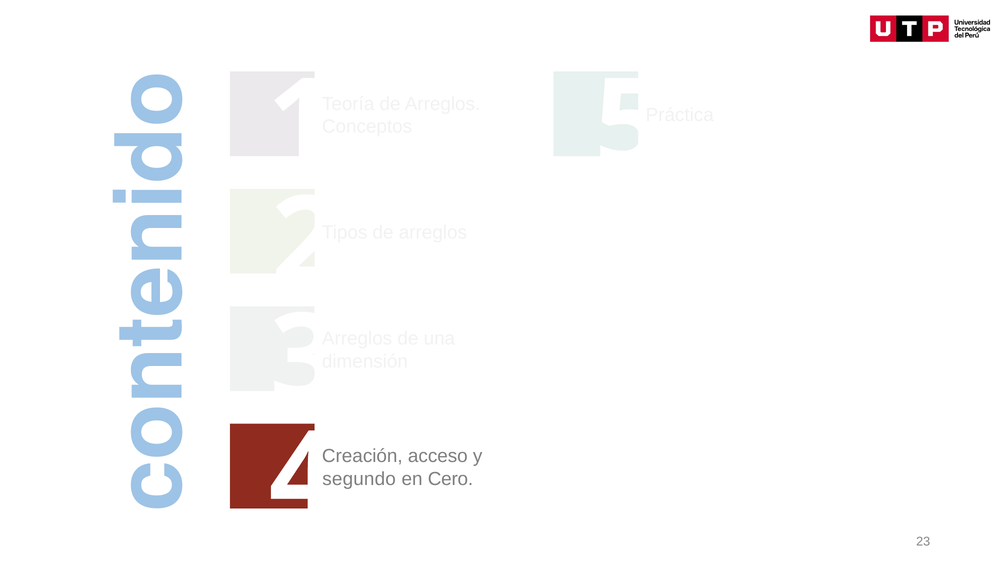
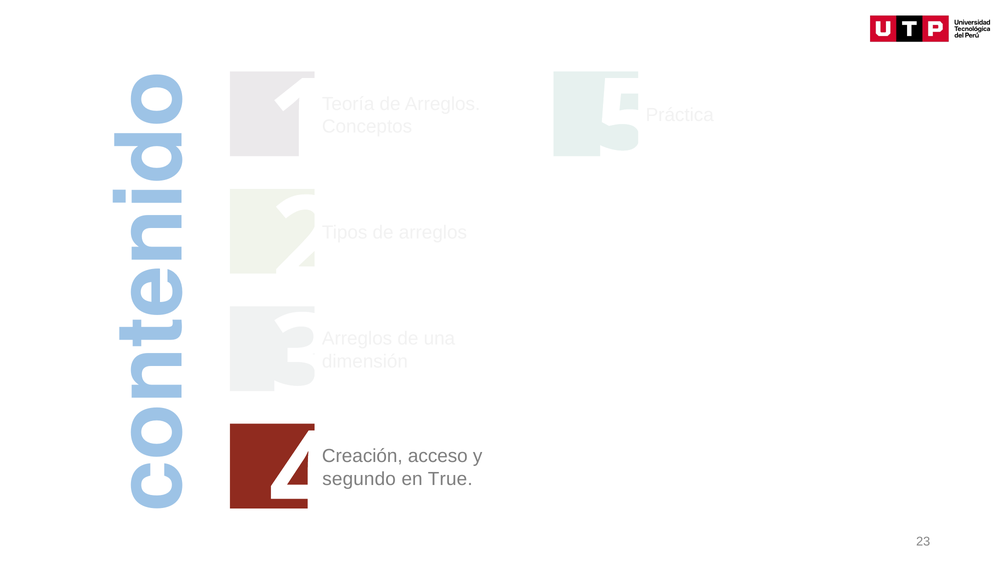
Cero: Cero -> True (450, 478)
